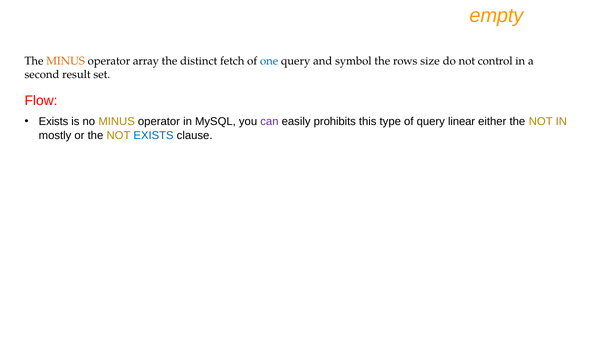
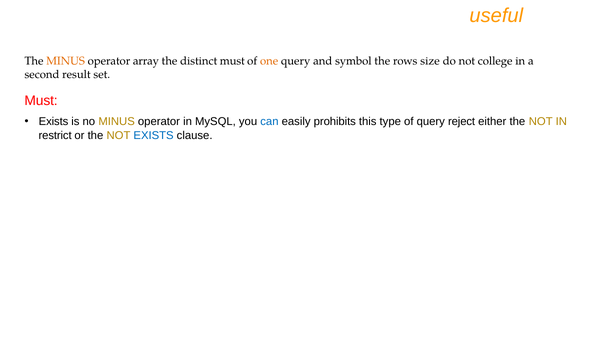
empty: empty -> useful (496, 16)
distinct fetch: fetch -> must (232, 61)
one colour: blue -> orange (269, 61)
control: control -> college (495, 61)
Flow: Flow -> Must (41, 101)
can colour: purple -> blue (269, 122)
linear: linear -> reject (462, 122)
mostly: mostly -> restrict (55, 135)
